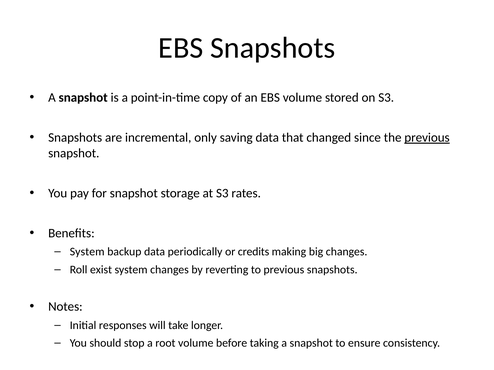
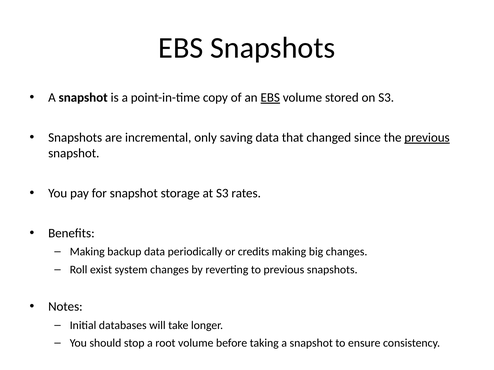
EBS underline: none -> present (270, 98)
System: System -> Making (87, 252)
responses: responses -> databases (123, 326)
